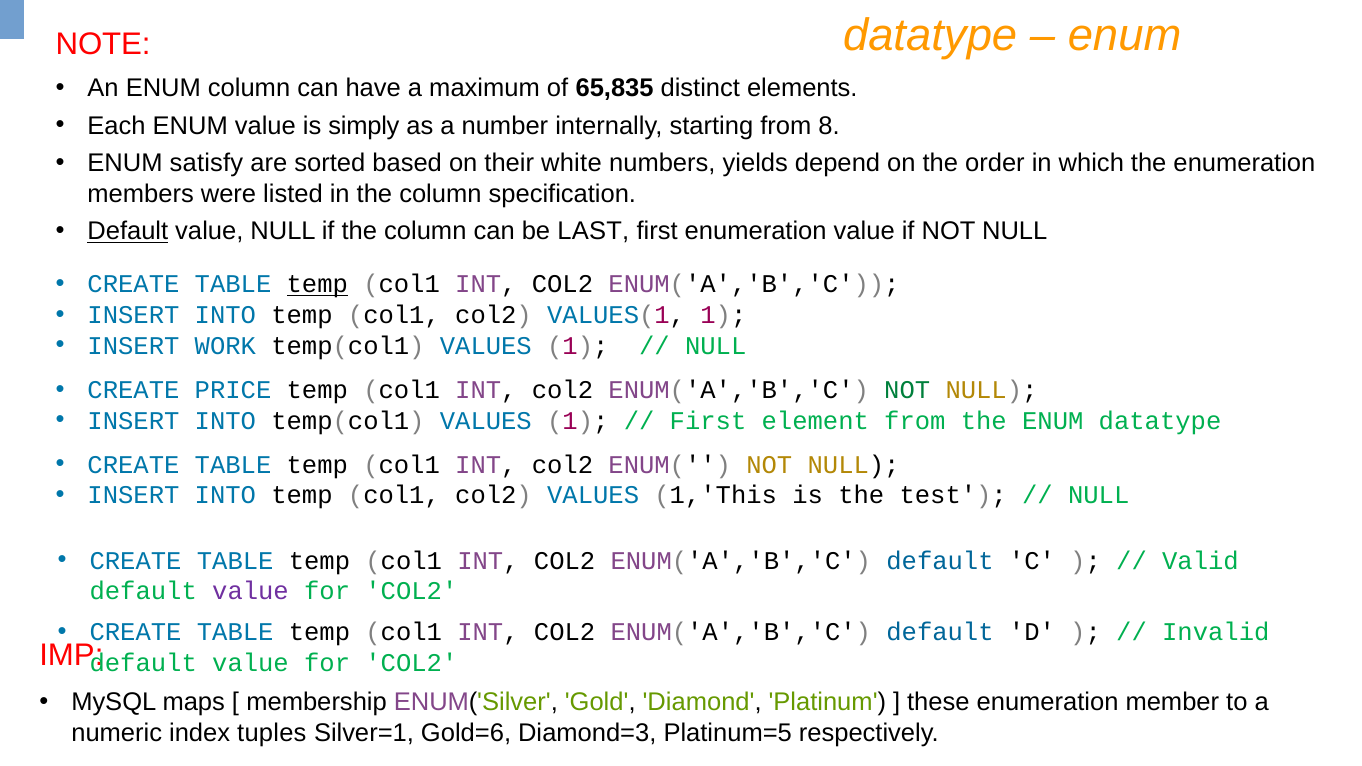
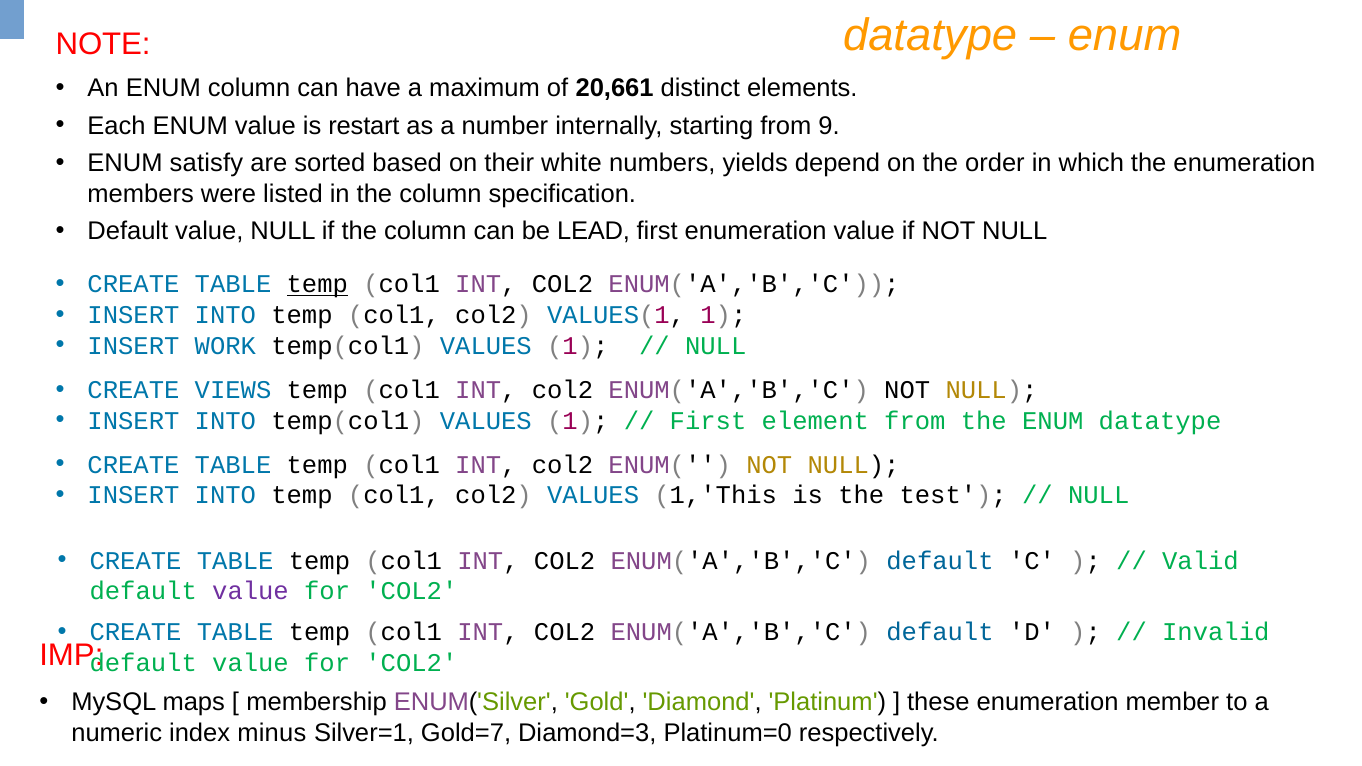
65,835: 65,835 -> 20,661 (615, 88)
simply: simply -> restart (364, 126)
8: 8 -> 9 (829, 126)
Default underline: present -> none (128, 231)
LAST: LAST -> LEAD (594, 231)
PRICE: PRICE -> VIEWS (233, 390)
NOT colour: green -> black (907, 390)
tuples: tuples -> minus (272, 733)
Gold=6: Gold=6 -> Gold=7 (466, 733)
Platinum=5: Platinum=5 -> Platinum=0 (728, 733)
